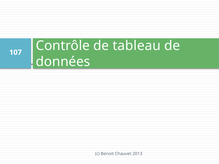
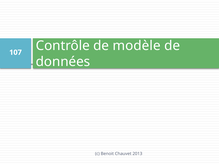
tableau: tableau -> modèle (137, 46)
